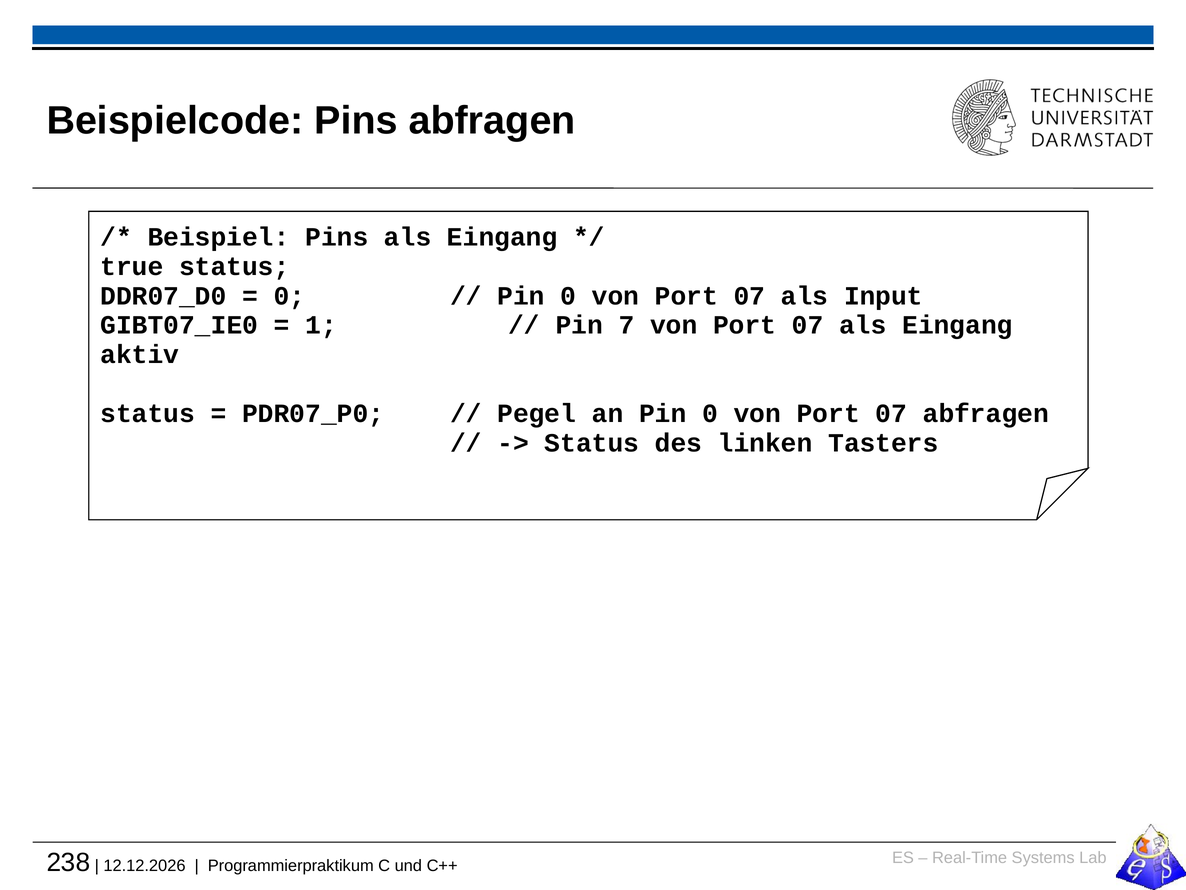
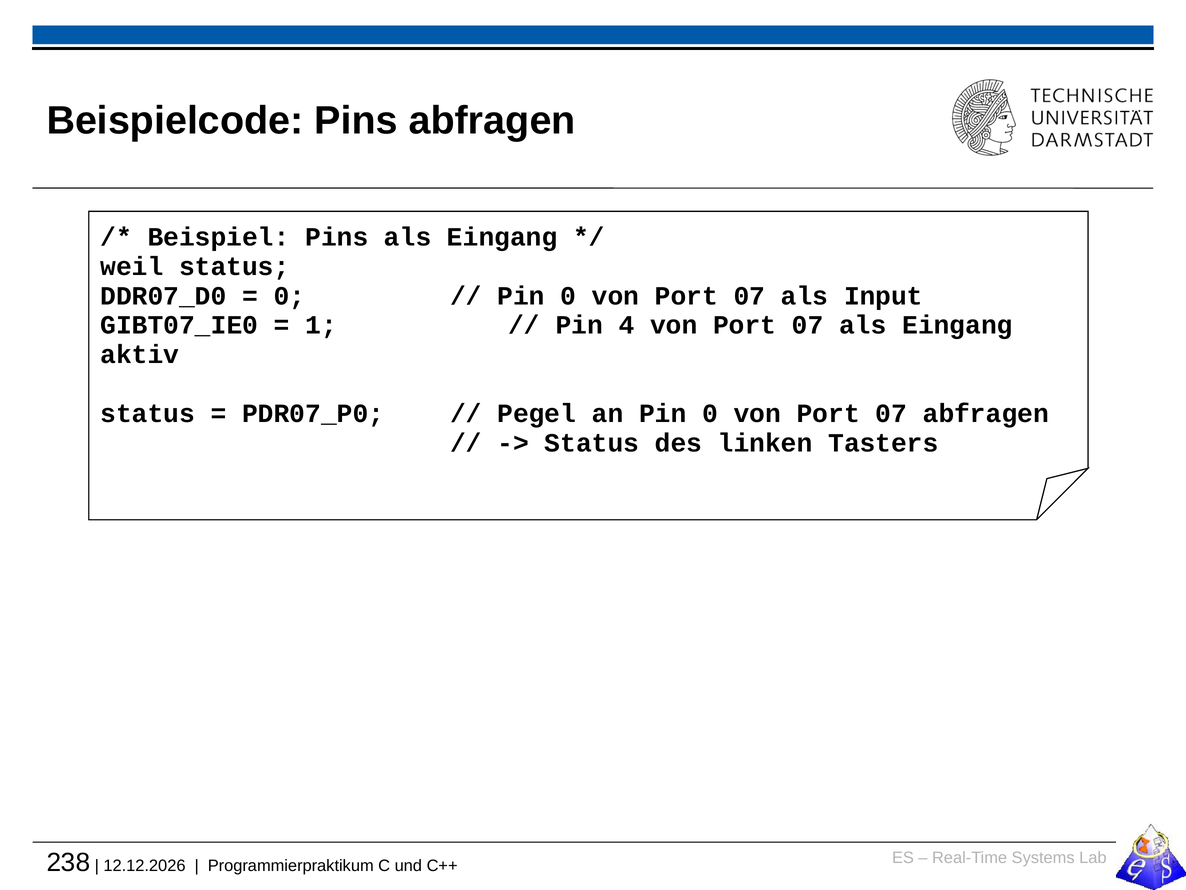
true: true -> weil (132, 266)
7: 7 -> 4 (626, 325)
